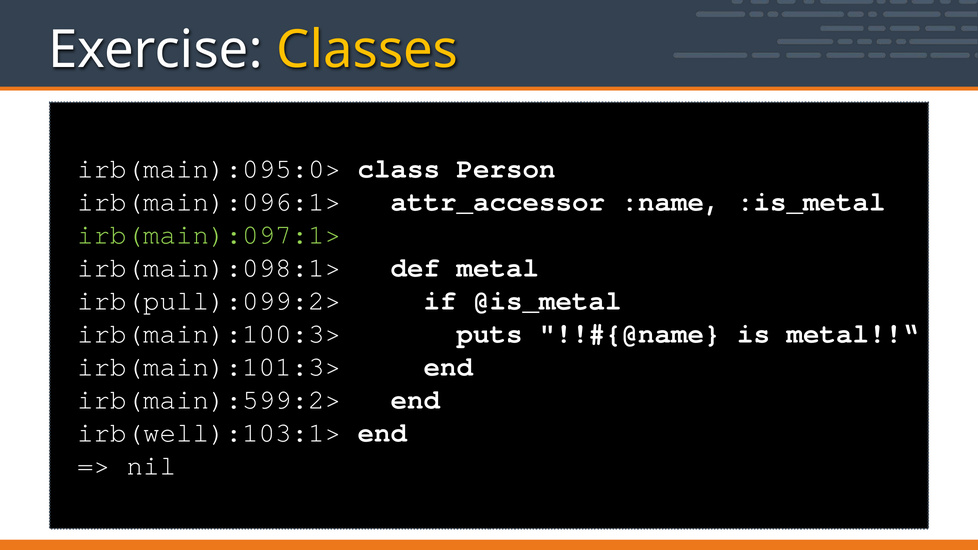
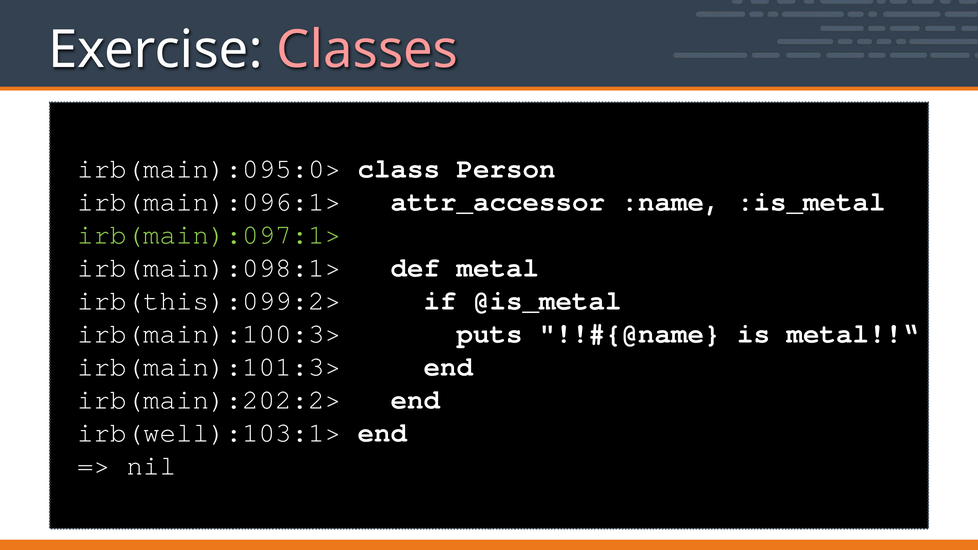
Classes colour: yellow -> pink (367, 50)
irb(pull):099:2>: irb(pull):099:2> -> irb(this):099:2> (209, 301)
irb(main):599:2>: irb(main):599:2> -> irb(main):202:2> (209, 400)
